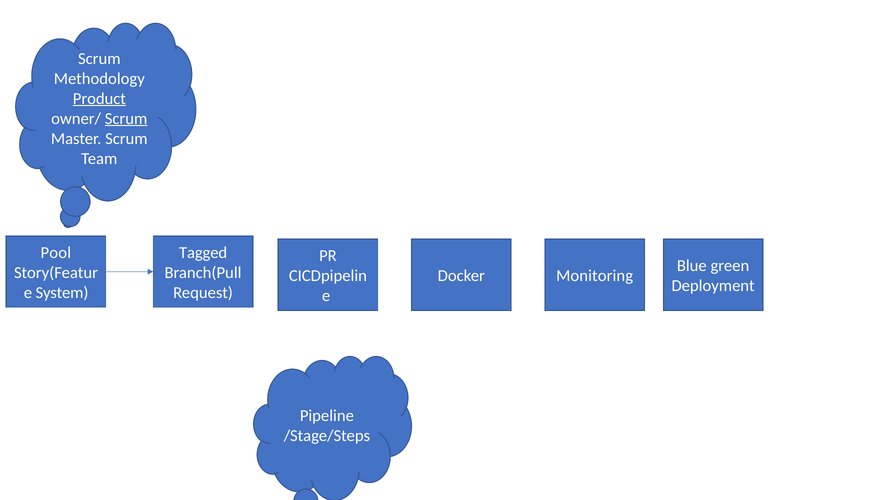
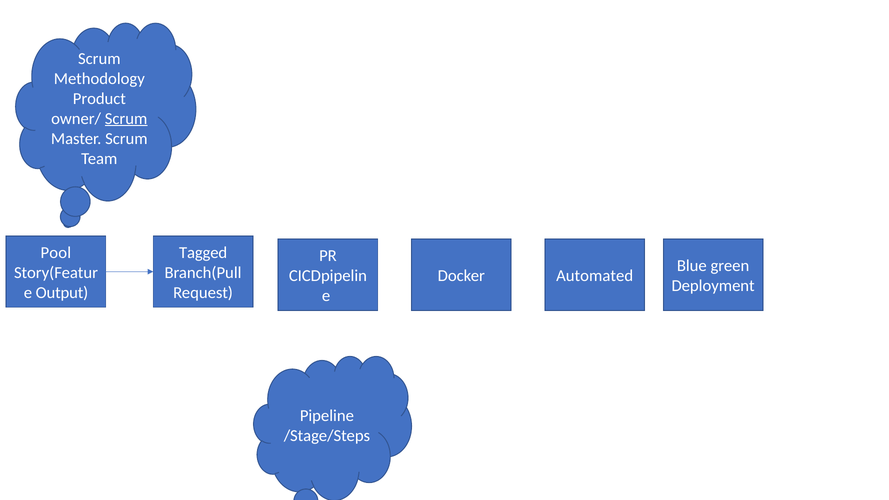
Product underline: present -> none (99, 99)
Monitoring: Monitoring -> Automated (595, 276)
System: System -> Output (62, 293)
